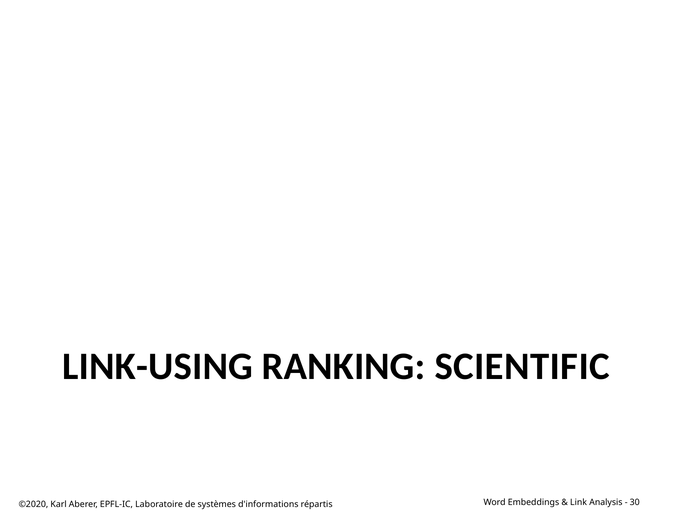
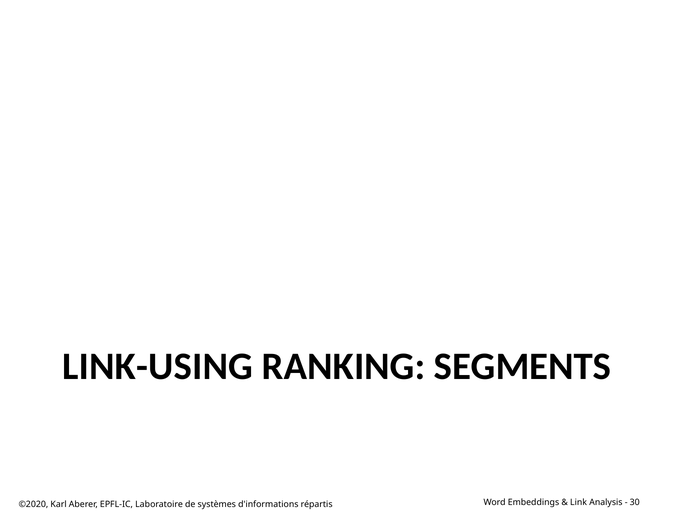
SCIENTIFIC: SCIENTIFIC -> SEGMENTS (522, 366)
